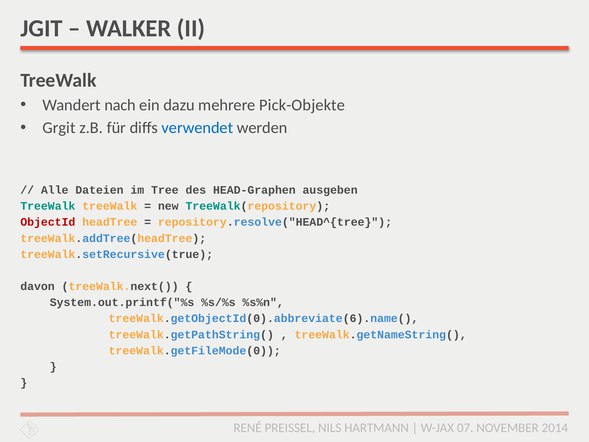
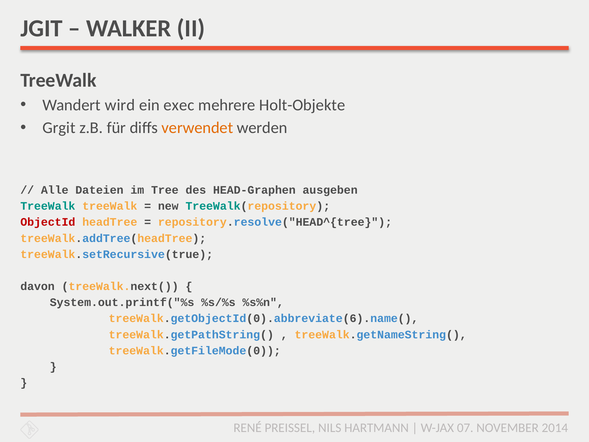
nach: nach -> wird (120, 105)
dazu: dazu -> exec (179, 105)
Pick-Objekte: Pick-Objekte -> Holt-Objekte (302, 105)
verwendet colour: blue -> orange (197, 128)
